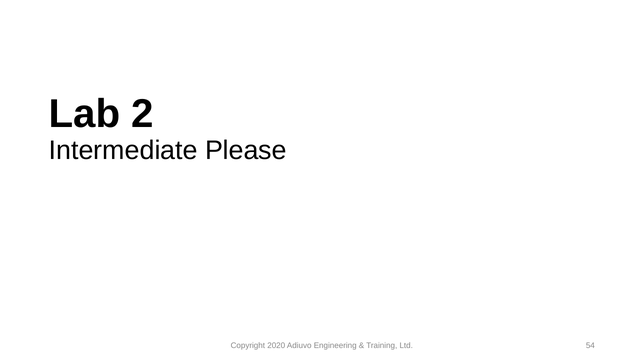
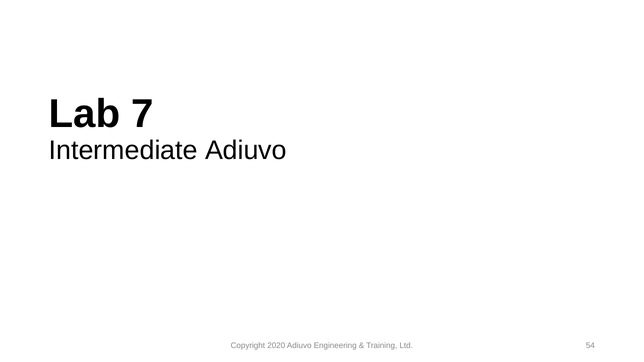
2: 2 -> 7 (143, 114)
Intermediate Please: Please -> Adiuvo (246, 151)
